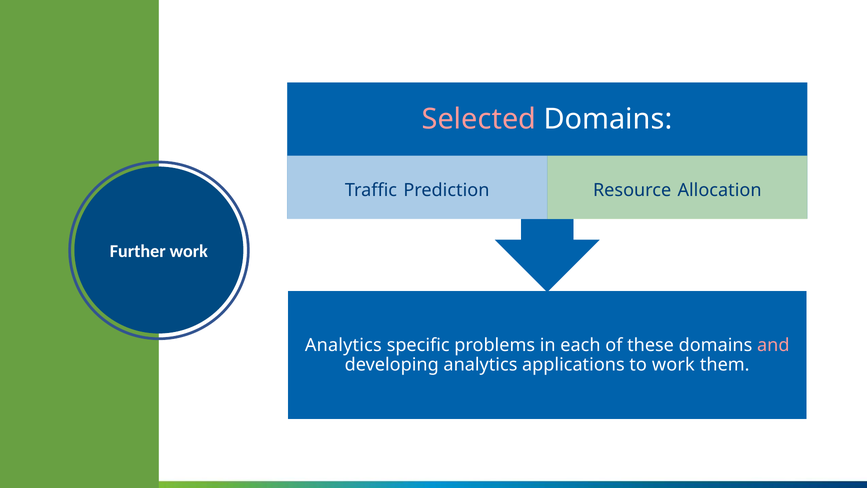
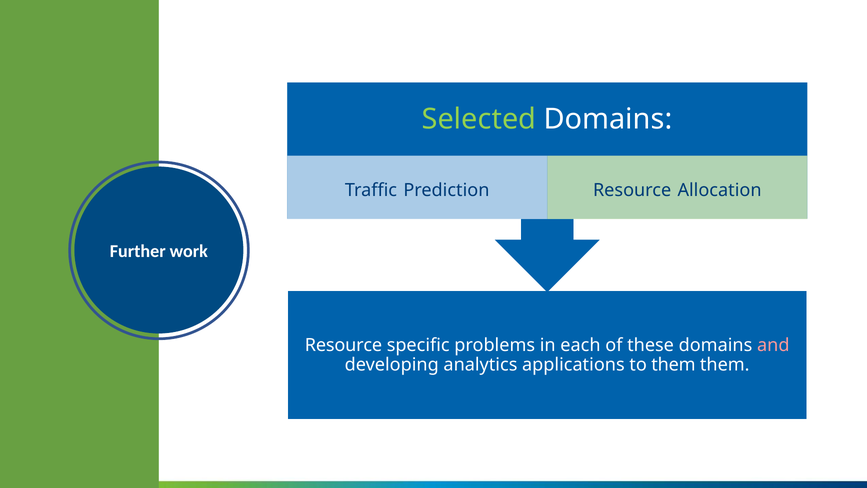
Selected colour: pink -> light green (479, 119)
Analytics: Analytics -> Resource (344, 345)
to work: work -> them (673, 364)
